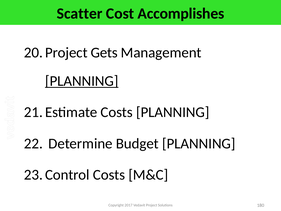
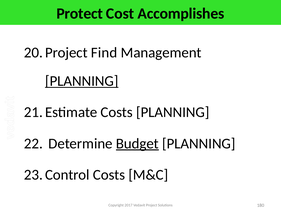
Scatter: Scatter -> Protect (80, 14)
Gets: Gets -> Find (104, 52)
Budget underline: none -> present (137, 143)
